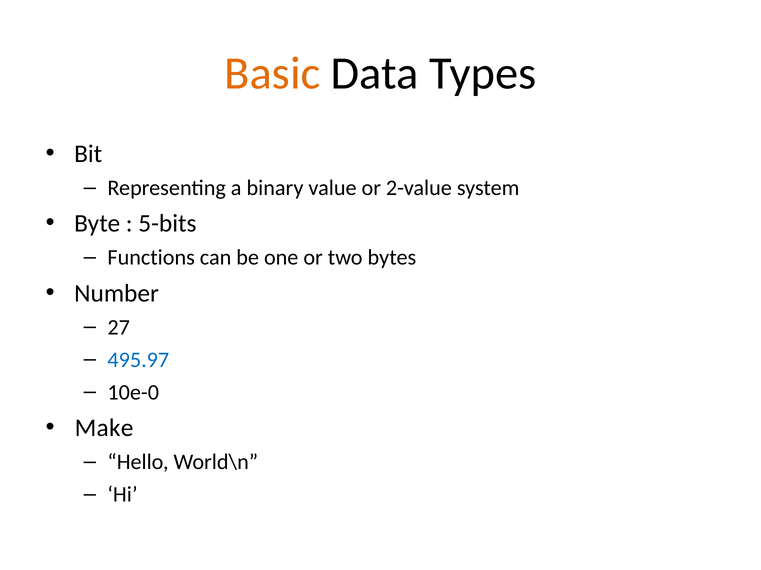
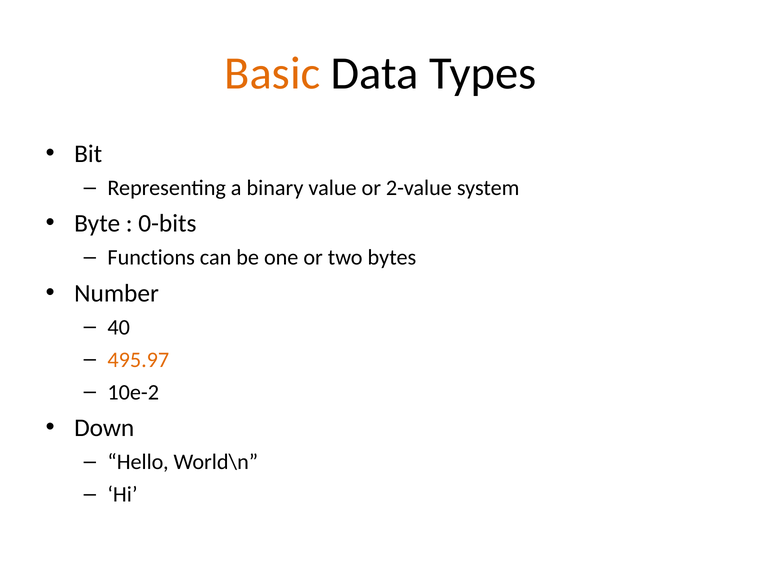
5-bits: 5-bits -> 0-bits (167, 224)
27: 27 -> 40 (119, 328)
495.97 colour: blue -> orange (138, 360)
10e-0: 10e-0 -> 10e-2 (133, 393)
Make: Make -> Down (104, 428)
